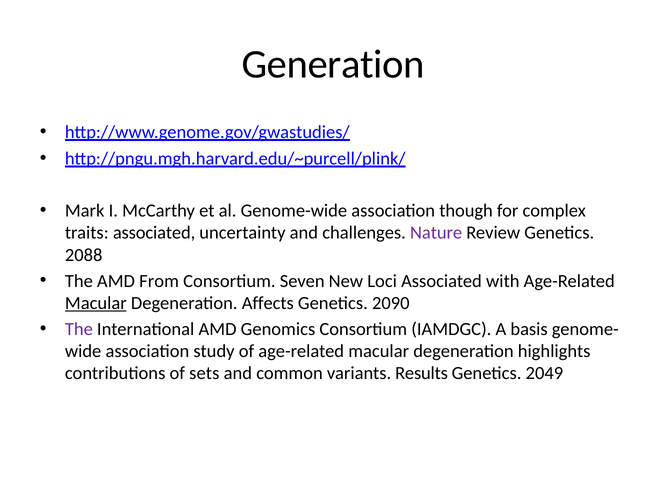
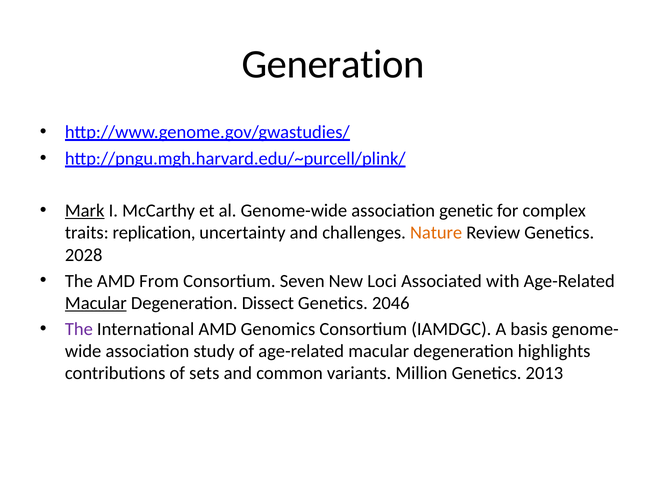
Mark underline: none -> present (85, 211)
though: though -> genetic (466, 211)
traits associated: associated -> replication (154, 233)
Nature colour: purple -> orange (436, 233)
2088: 2088 -> 2028 (84, 255)
Affects: Affects -> Dissect (268, 303)
2090: 2090 -> 2046 (391, 303)
Results: Results -> Million (421, 374)
2049: 2049 -> 2013 (544, 374)
